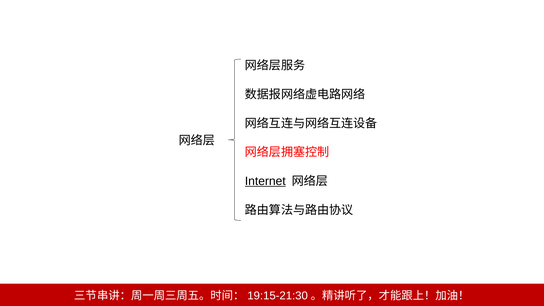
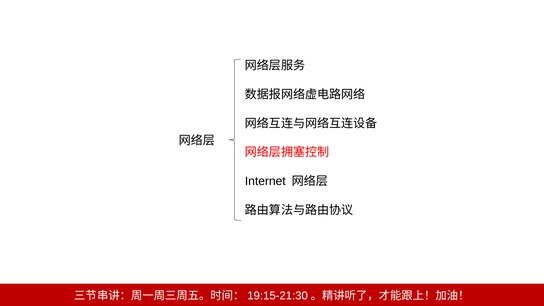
Internet underline: present -> none (265, 181)
